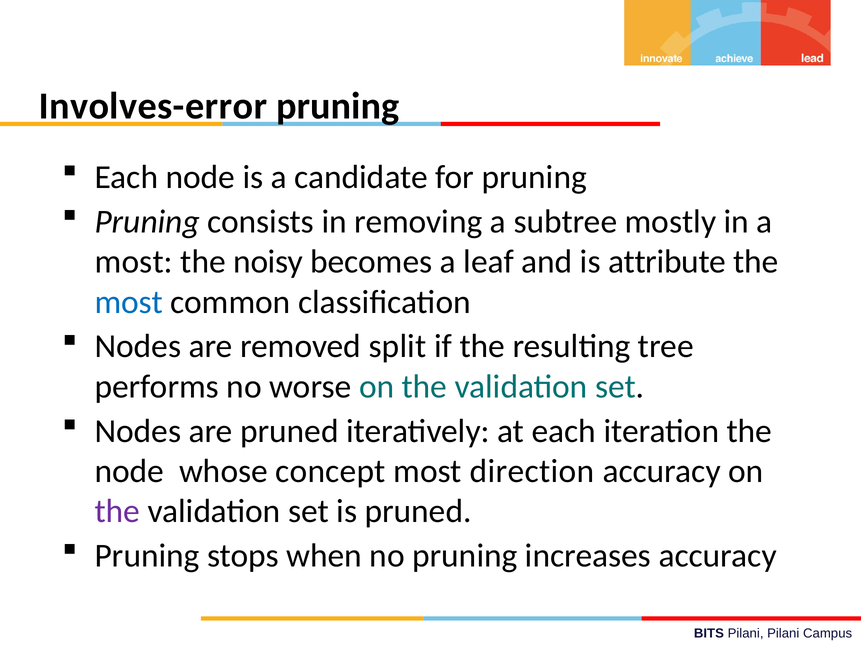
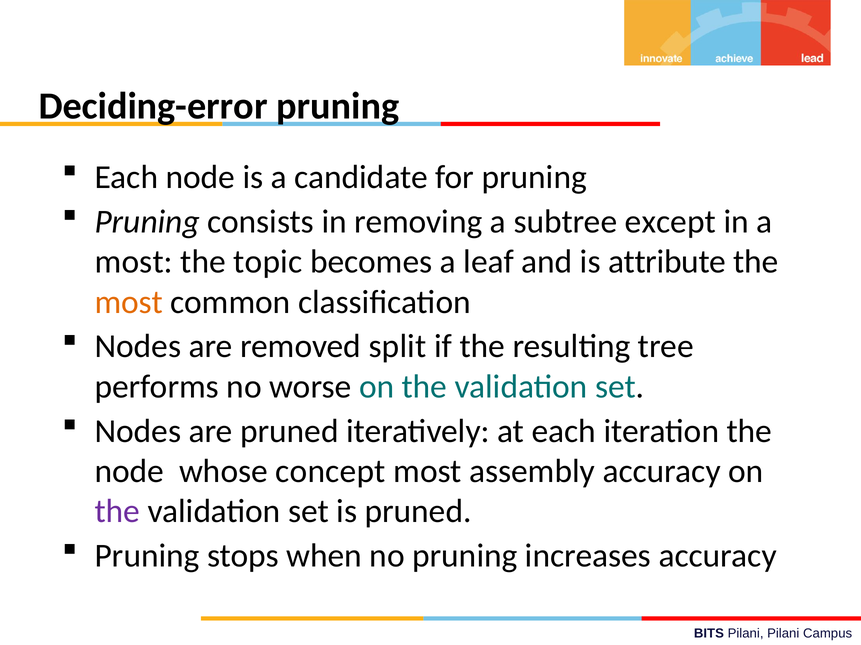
Involves-error: Involves-error -> Deciding-error (153, 106)
mostly: mostly -> except (670, 222)
noisy: noisy -> topic (268, 262)
most colour: blue -> orange (129, 302)
direction: direction -> assembly (532, 472)
